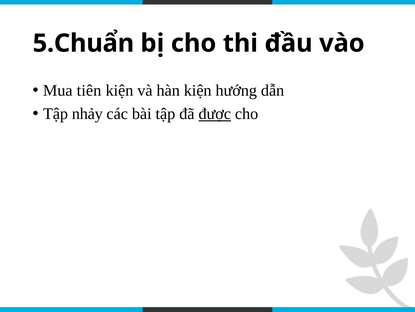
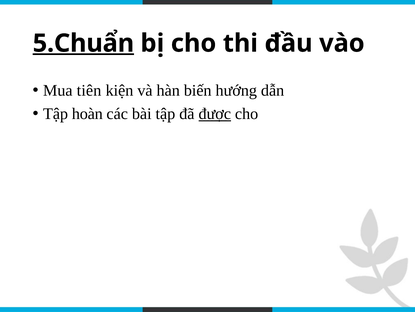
5.Chuẩn underline: none -> present (83, 43)
hàn kiện: kiện -> biến (198, 90)
nhảy: nhảy -> hoàn (87, 113)
